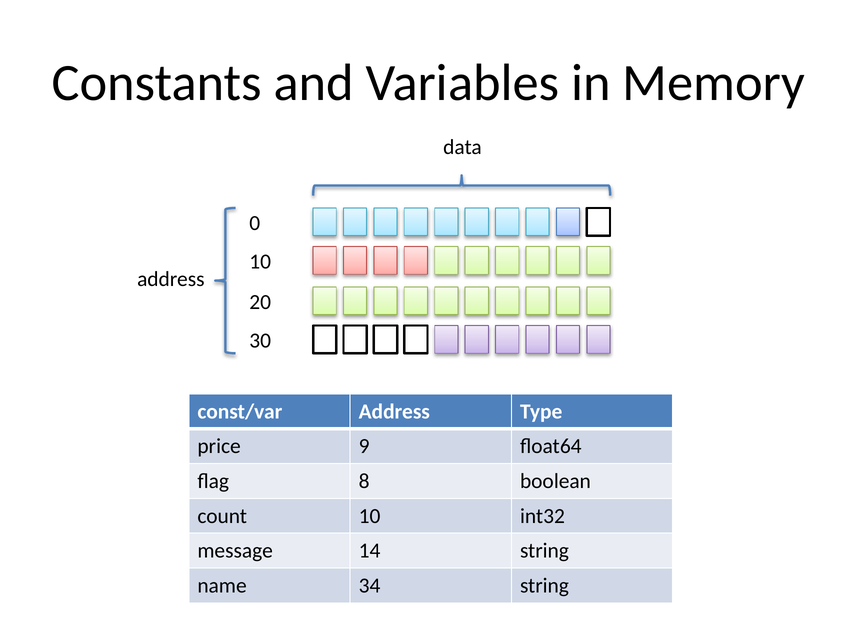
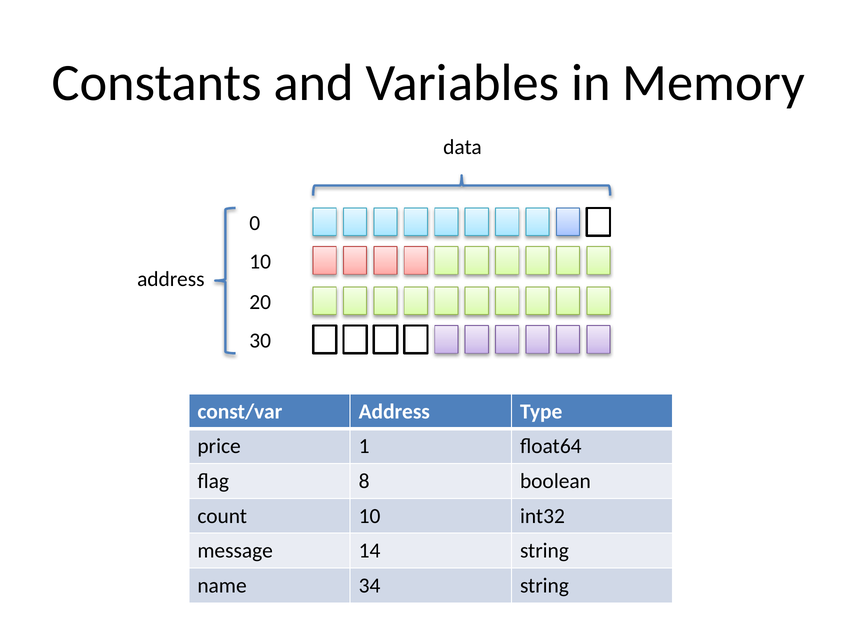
9: 9 -> 1 (364, 446)
